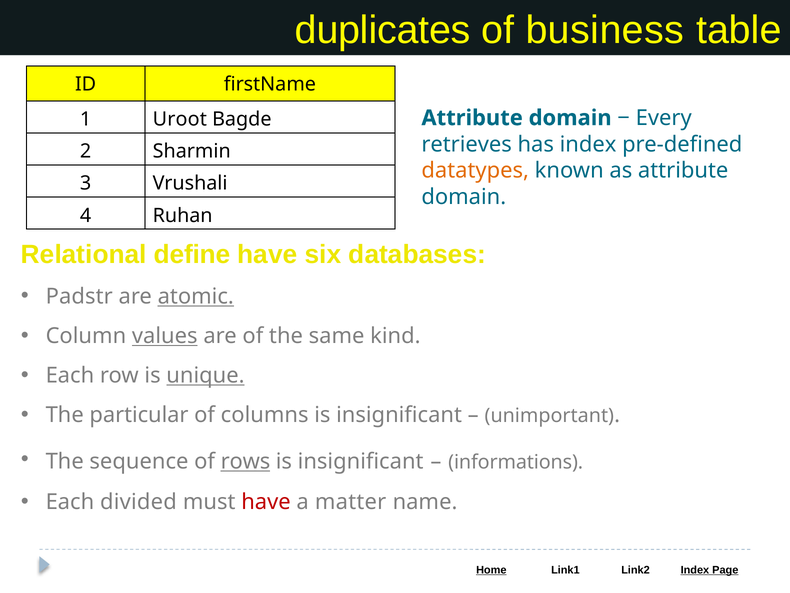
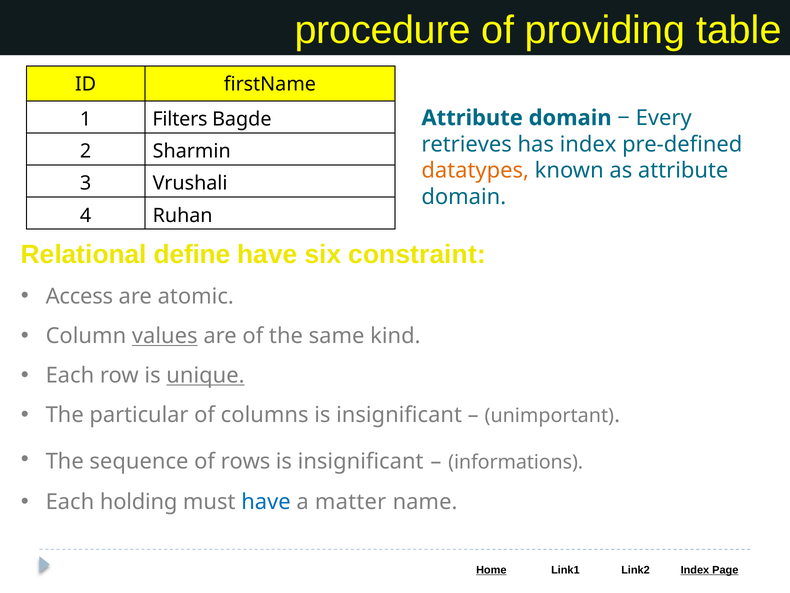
duplicates: duplicates -> procedure (383, 30)
business: business -> providing (605, 30)
Uroot: Uroot -> Filters (180, 119)
databases: databases -> constraint (417, 254)
Padstr: Padstr -> Access (79, 296)
atomic underline: present -> none (196, 296)
rows underline: present -> none (246, 461)
divided: divided -> holding (139, 502)
have colour: red -> blue (266, 502)
